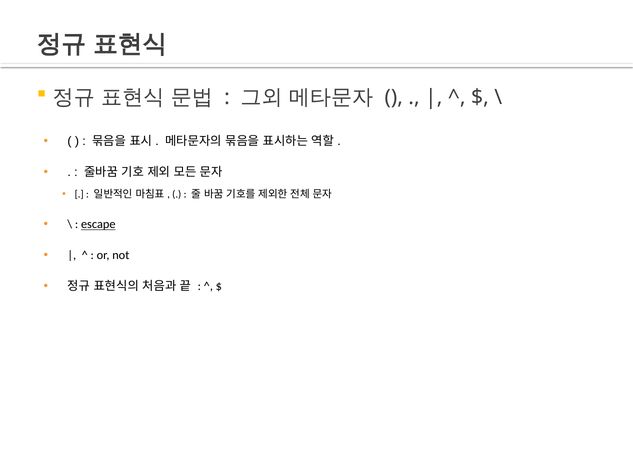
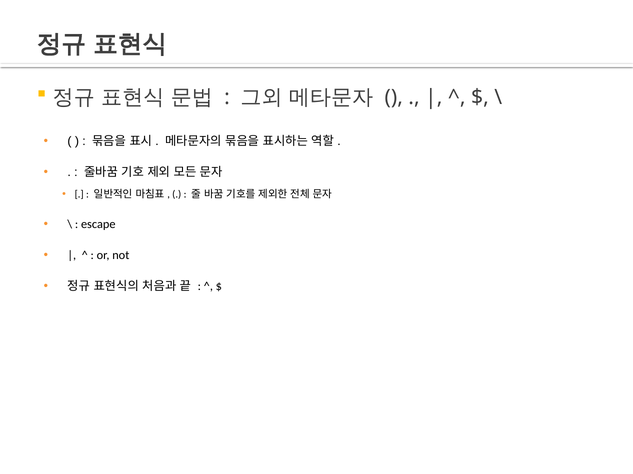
escape underline: present -> none (98, 225)
